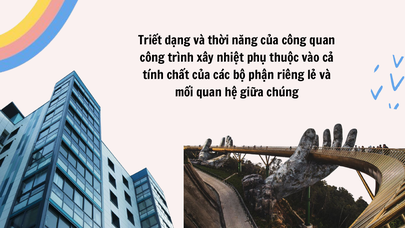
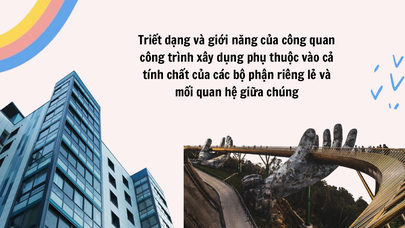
thời: thời -> giới (218, 40)
nhiệt: nhiệt -> dụng (230, 58)
